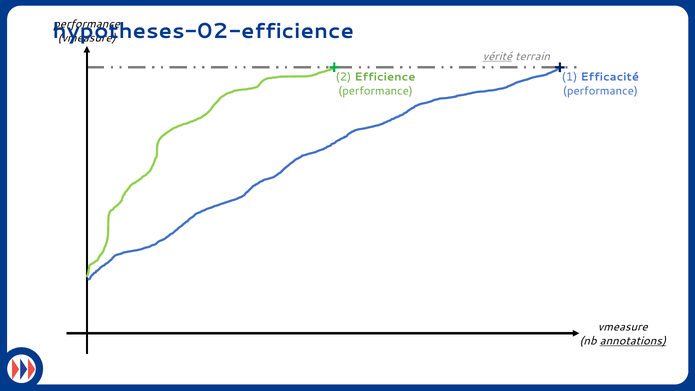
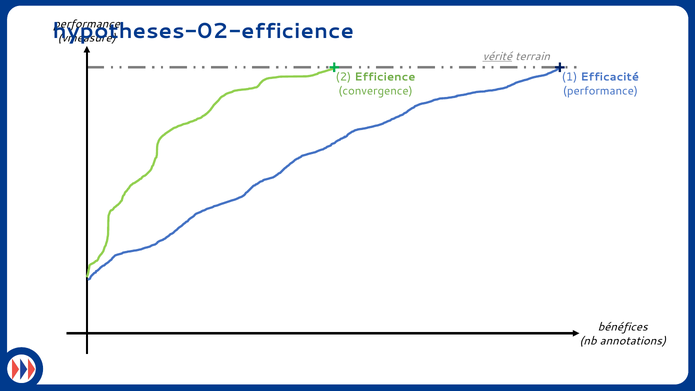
performance: performance -> convergence (376, 91)
vmeasure: vmeasure -> bénéfices (623, 327)
annotations underline: present -> none (633, 341)
